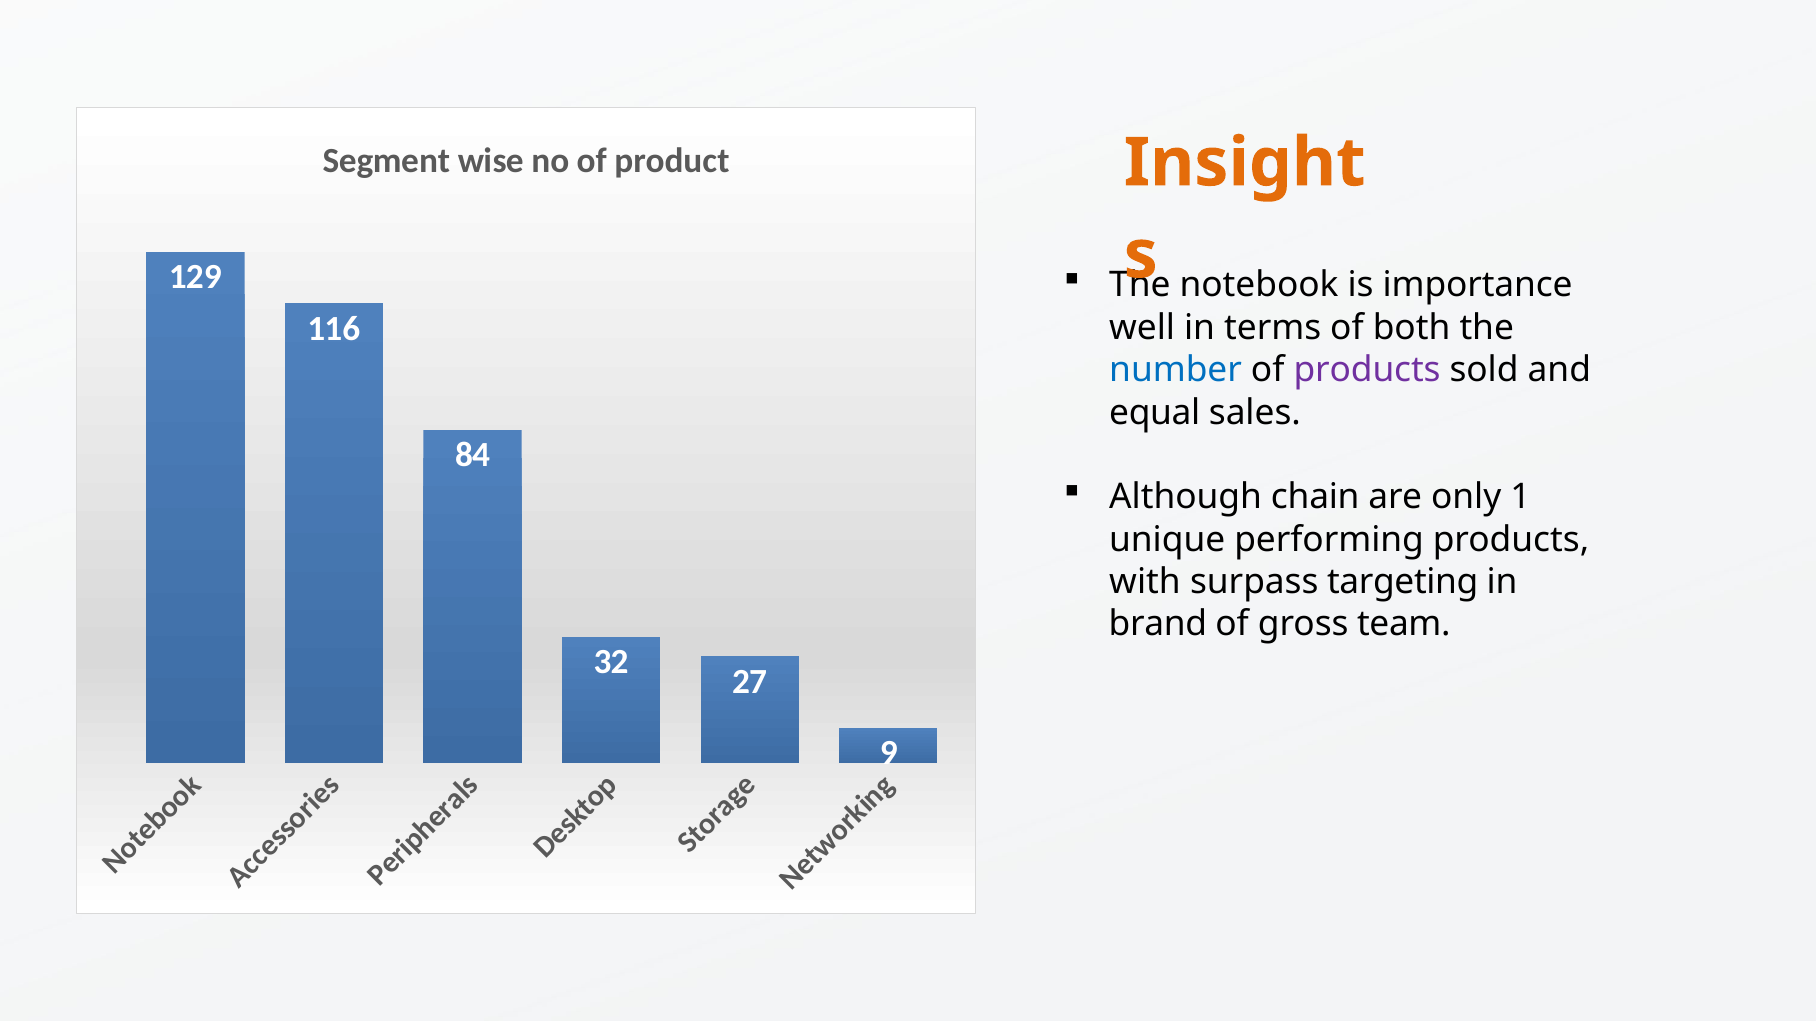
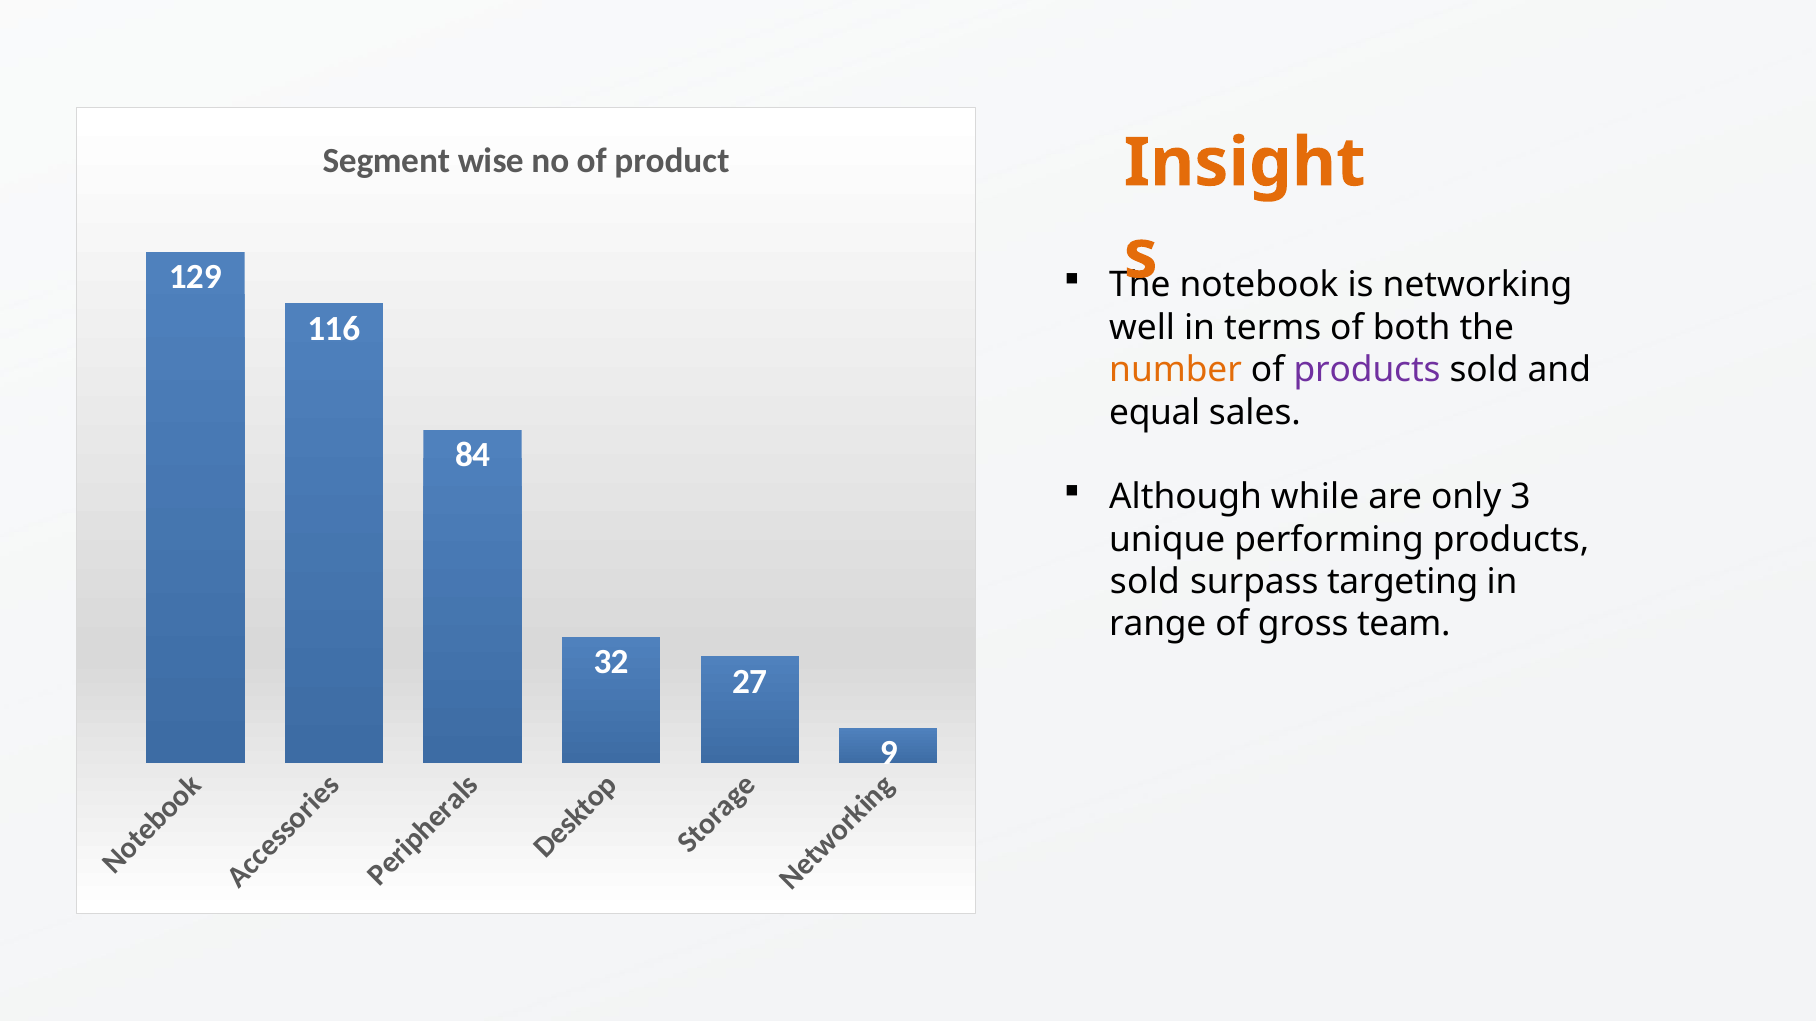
importance: importance -> networking (1478, 285)
number colour: blue -> orange (1176, 370)
chain: chain -> while (1315, 497)
1: 1 -> 3 (1520, 497)
with: with -> sold (1145, 582)
brand: brand -> range (1158, 625)
